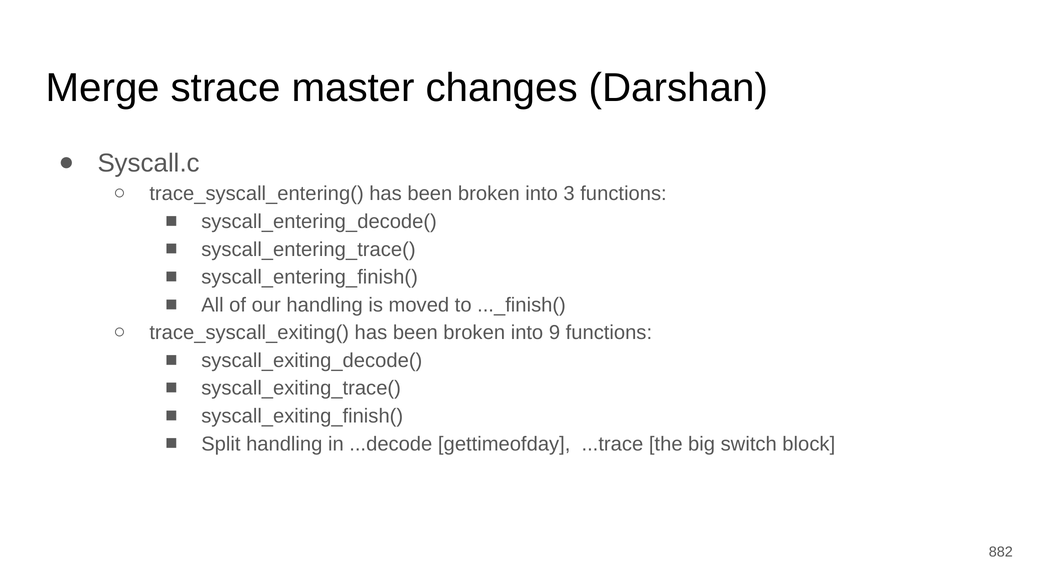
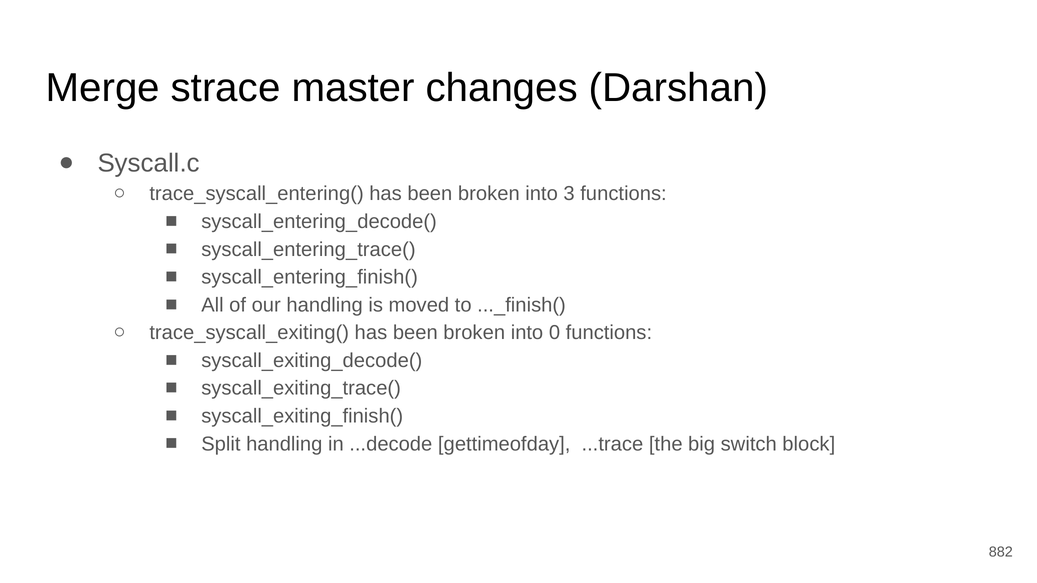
9: 9 -> 0 (554, 333)
